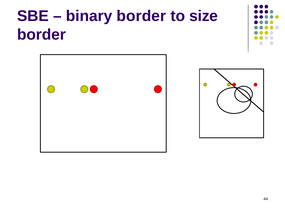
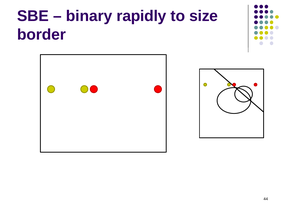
binary border: border -> rapidly (141, 16)
